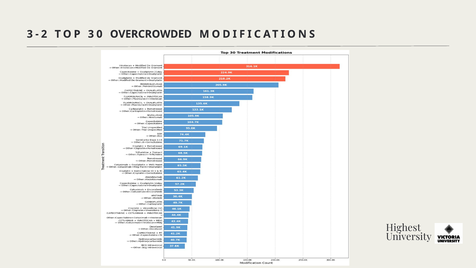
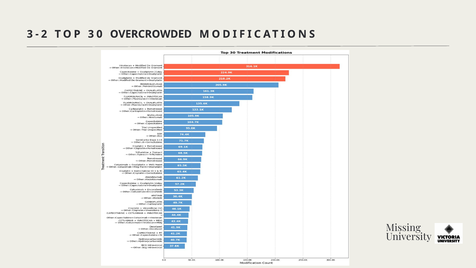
Highest: Highest -> Missing (403, 228)
